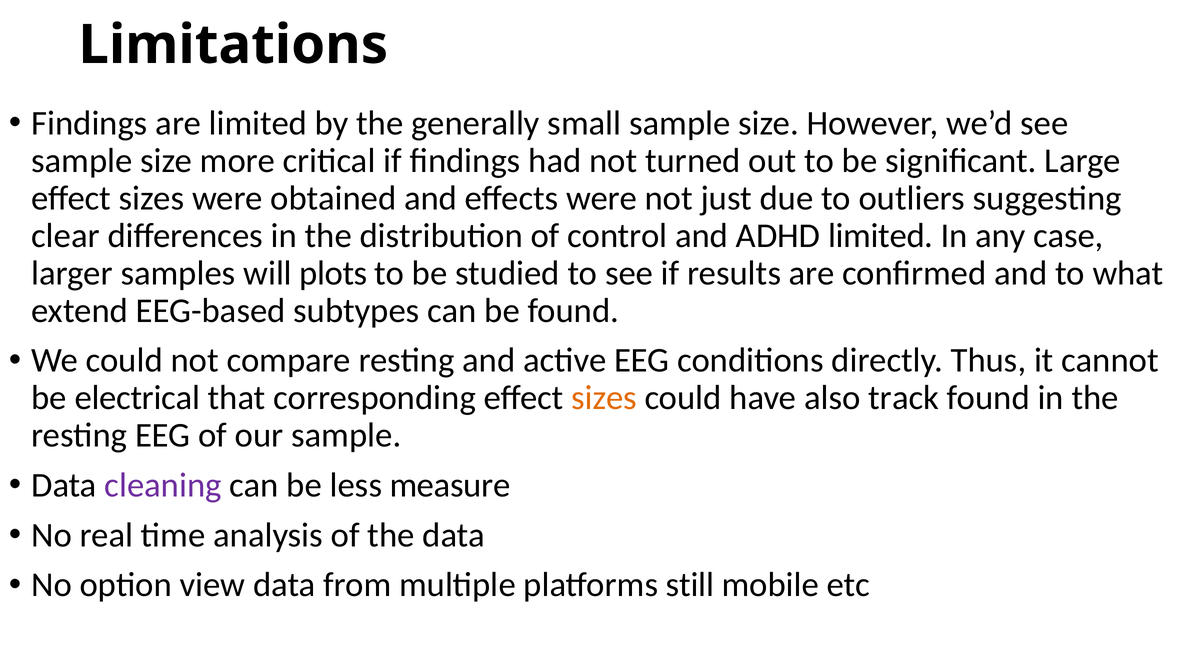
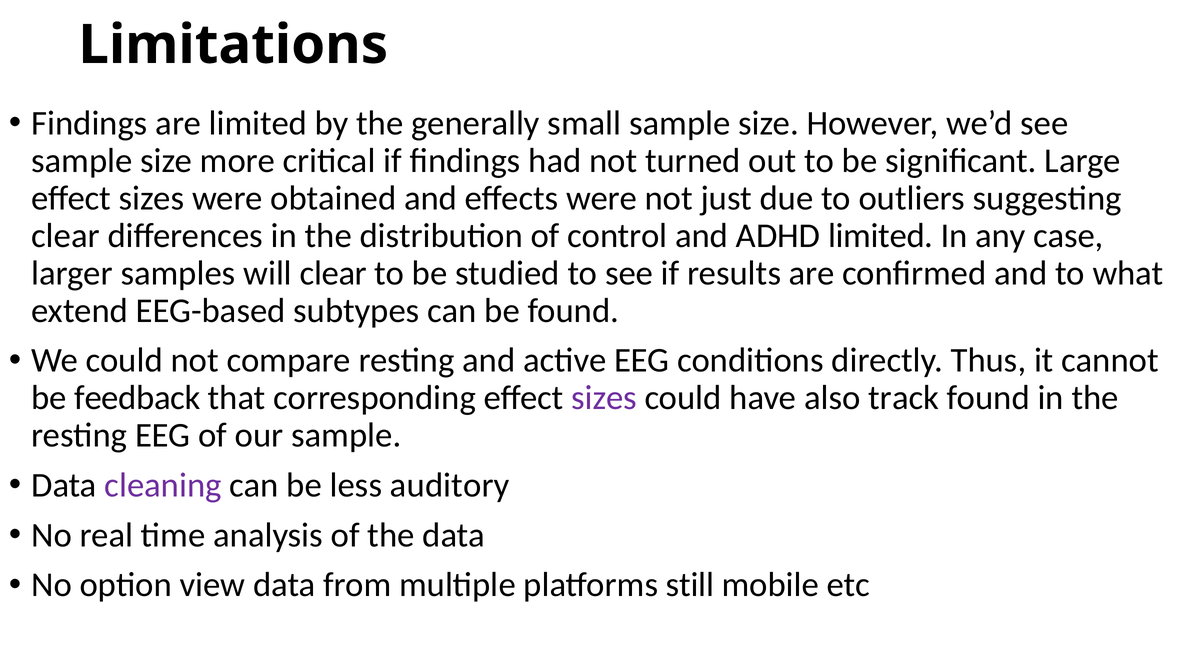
will plots: plots -> clear (333, 273)
electrical: electrical -> feedback (137, 398)
sizes colour: orange -> purple (604, 398)
measure: measure -> auditory (450, 485)
